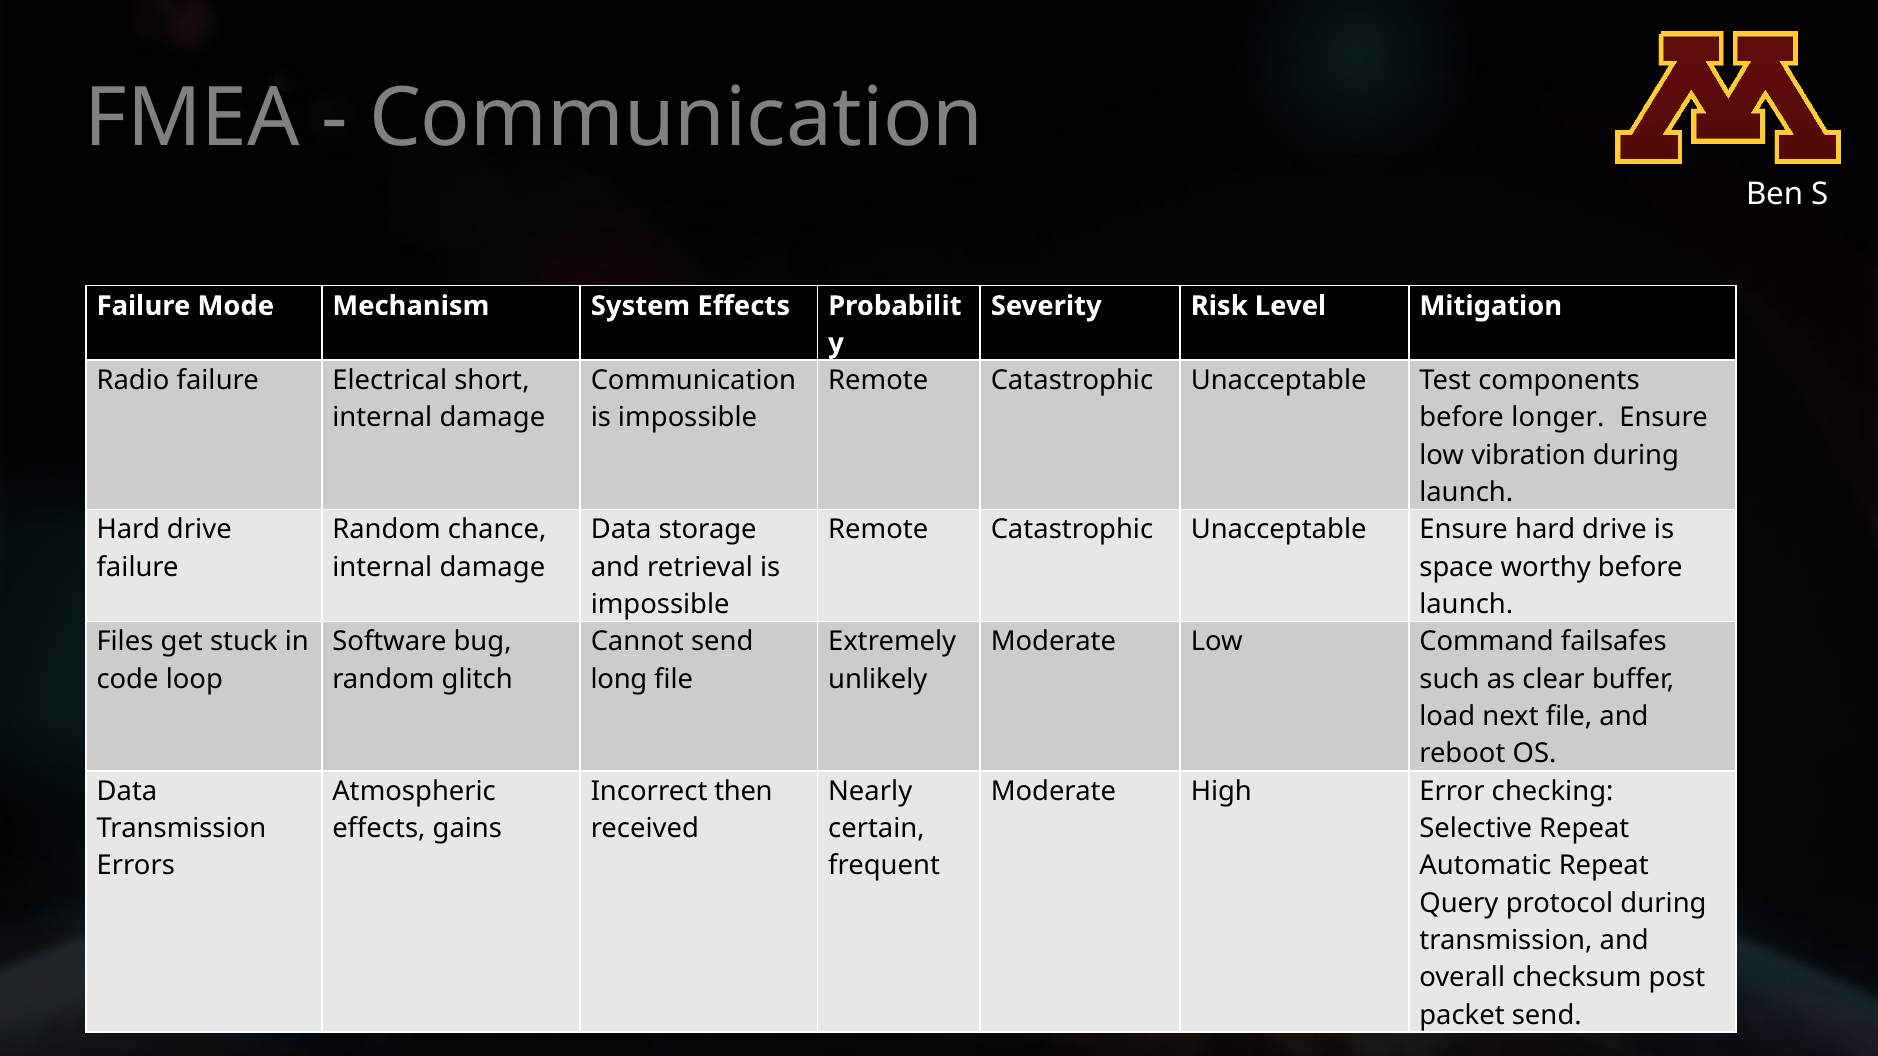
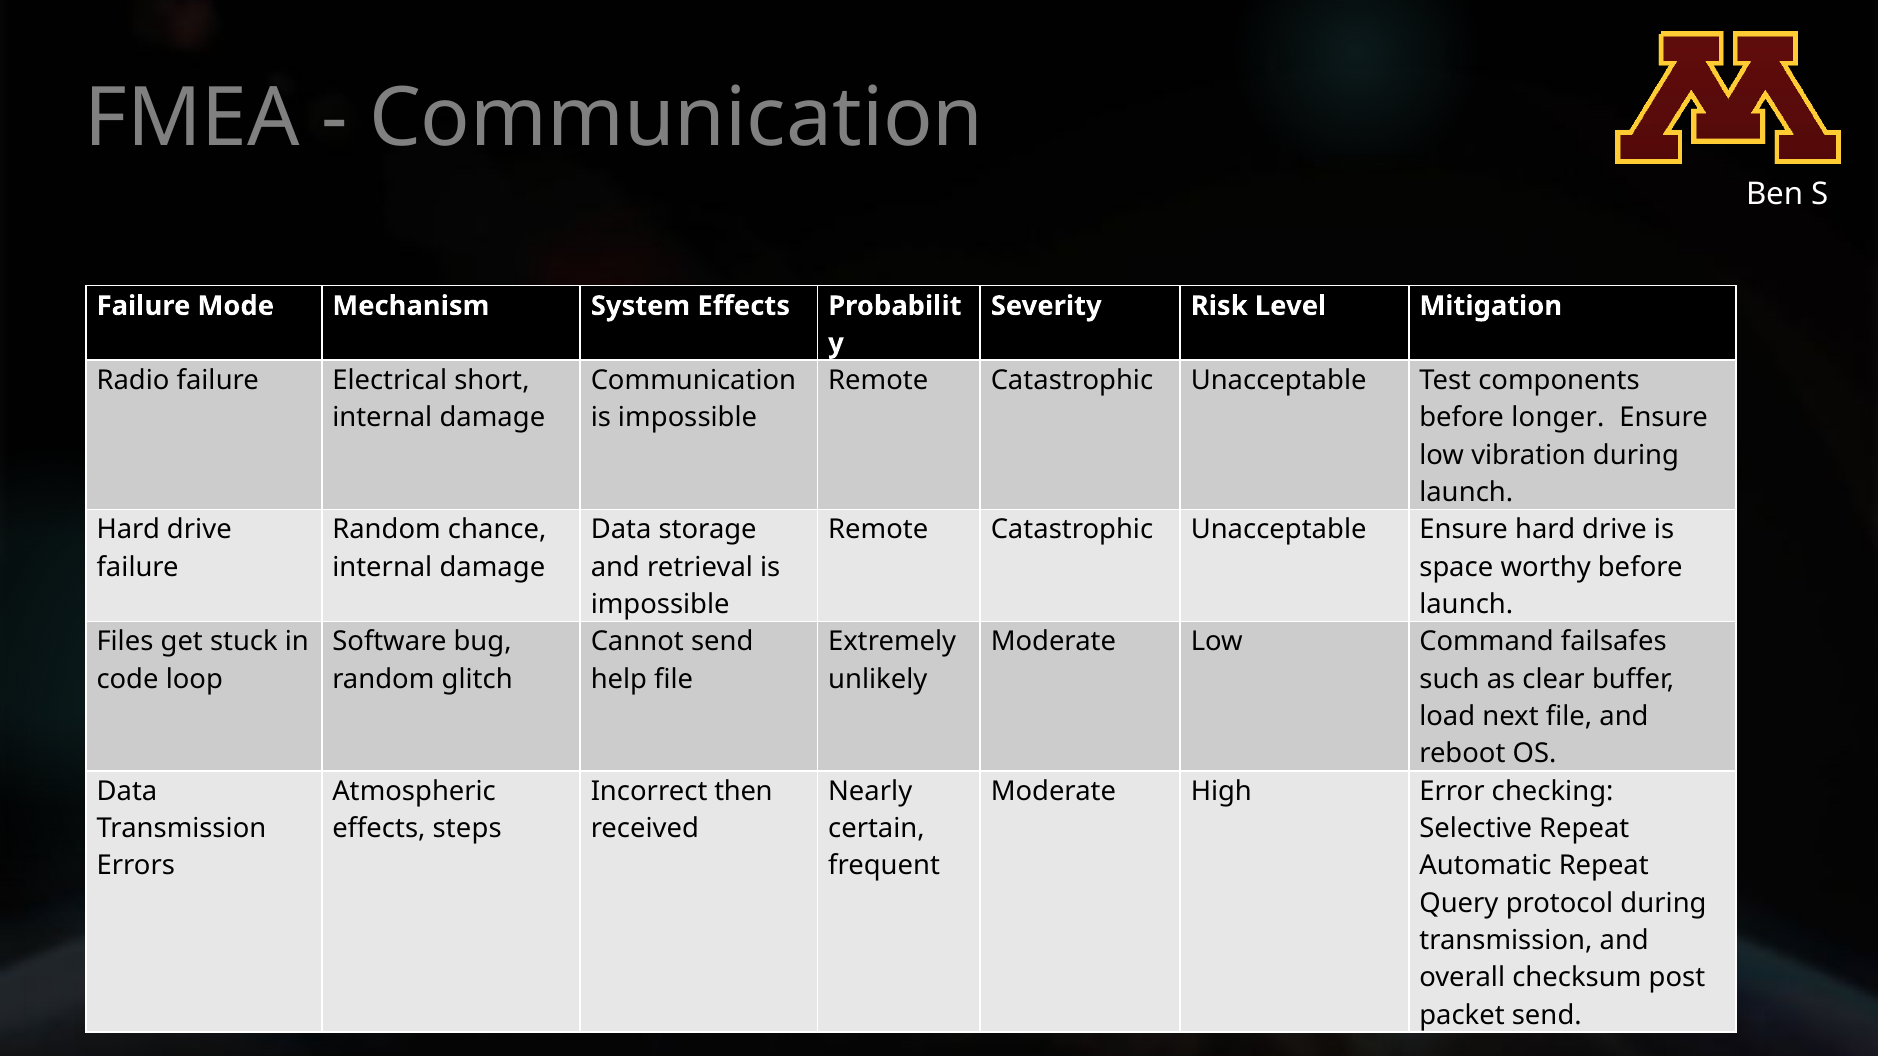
long: long -> help (619, 679)
gains: gains -> steps (467, 829)
